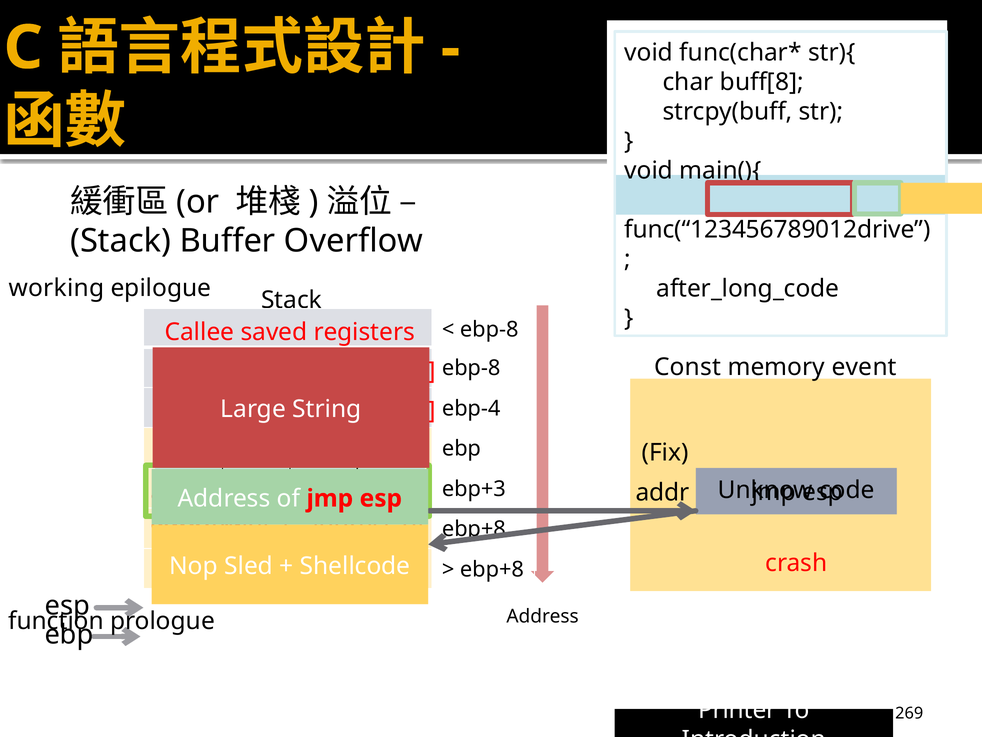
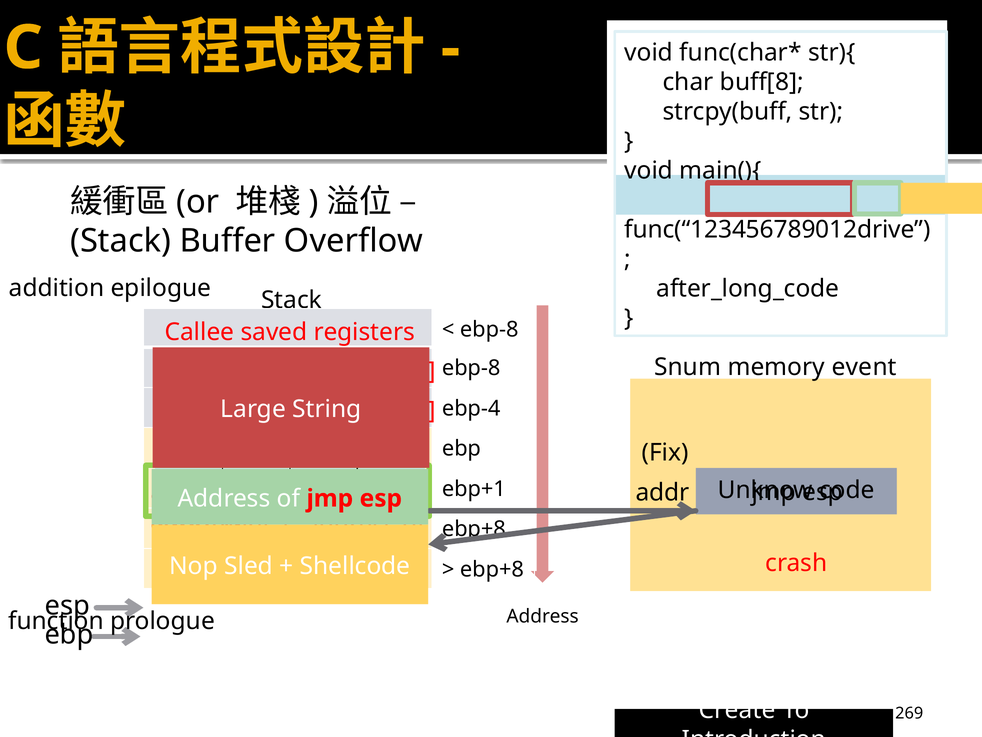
working: working -> addition (57, 288)
Const: Const -> Snum (688, 367)
ebp+3: ebp+3 -> ebp+1 (474, 489)
Printer: Printer -> Create (737, 709)
